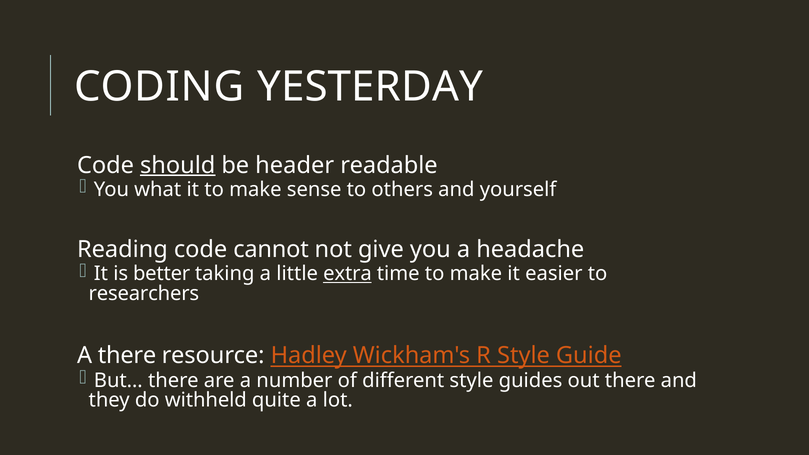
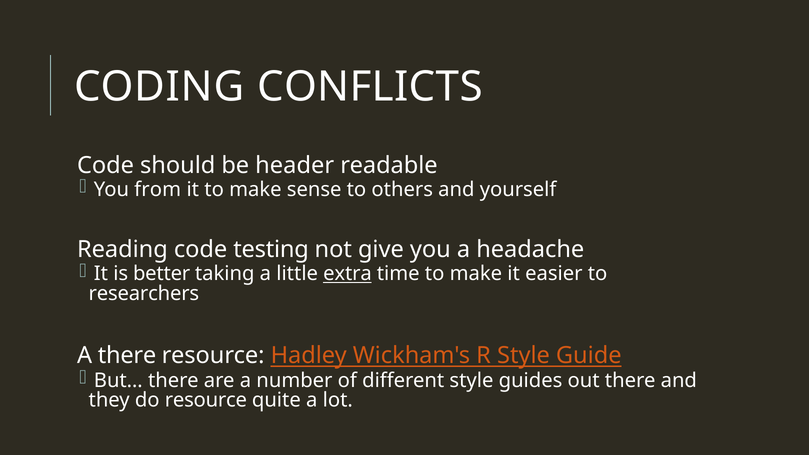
YESTERDAY: YESTERDAY -> CONFLICTS (370, 87)
should underline: present -> none (178, 165)
what: what -> from (158, 190)
cannot: cannot -> testing (271, 249)
do withheld: withheld -> resource (206, 400)
